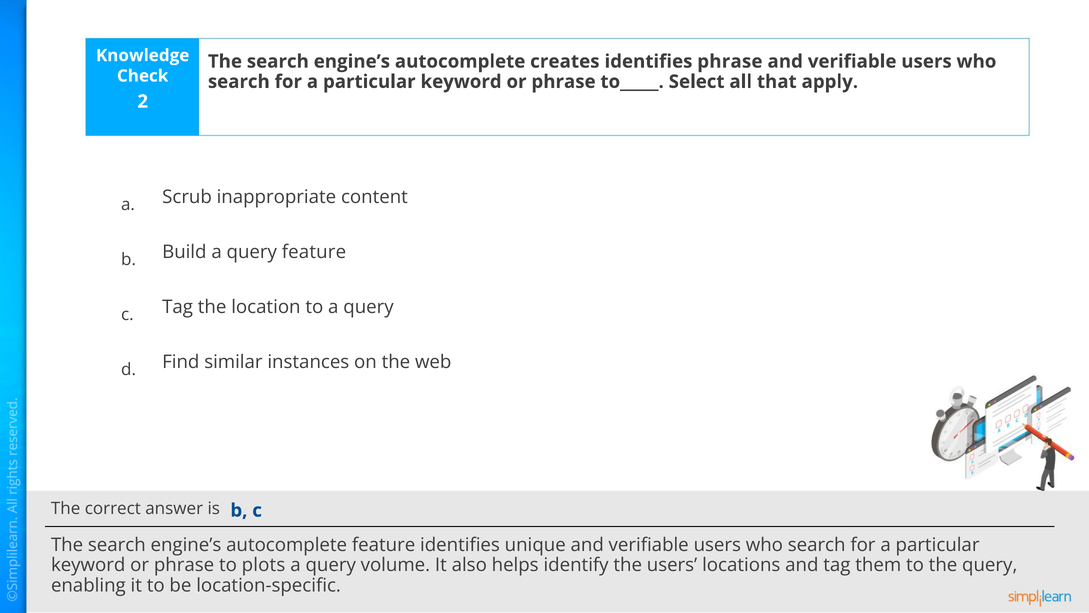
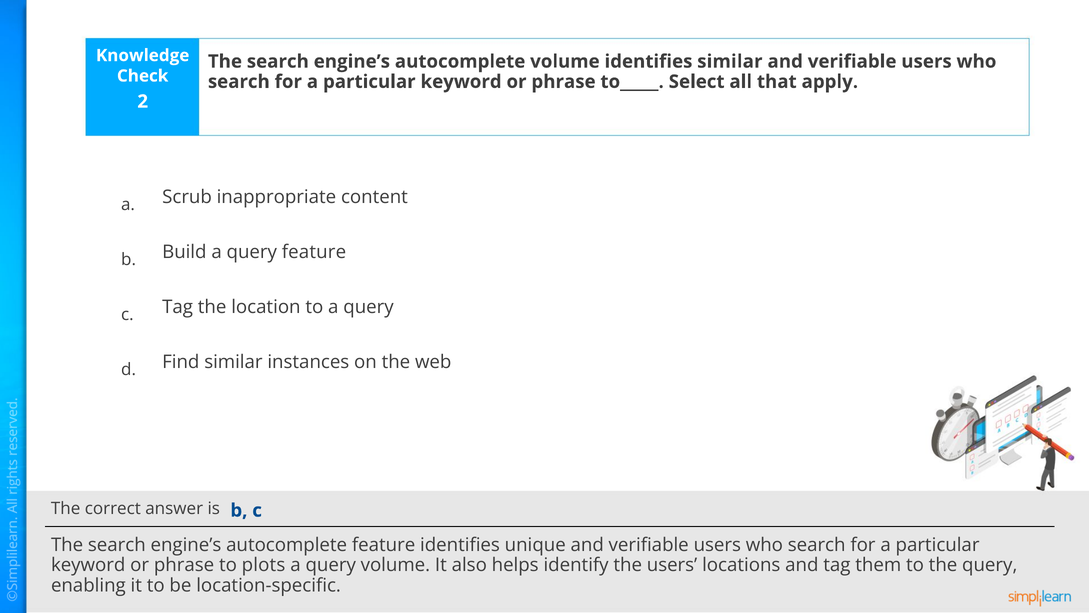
autocomplete creates: creates -> volume (565, 61)
identifies phrase: phrase -> similar (730, 61)
